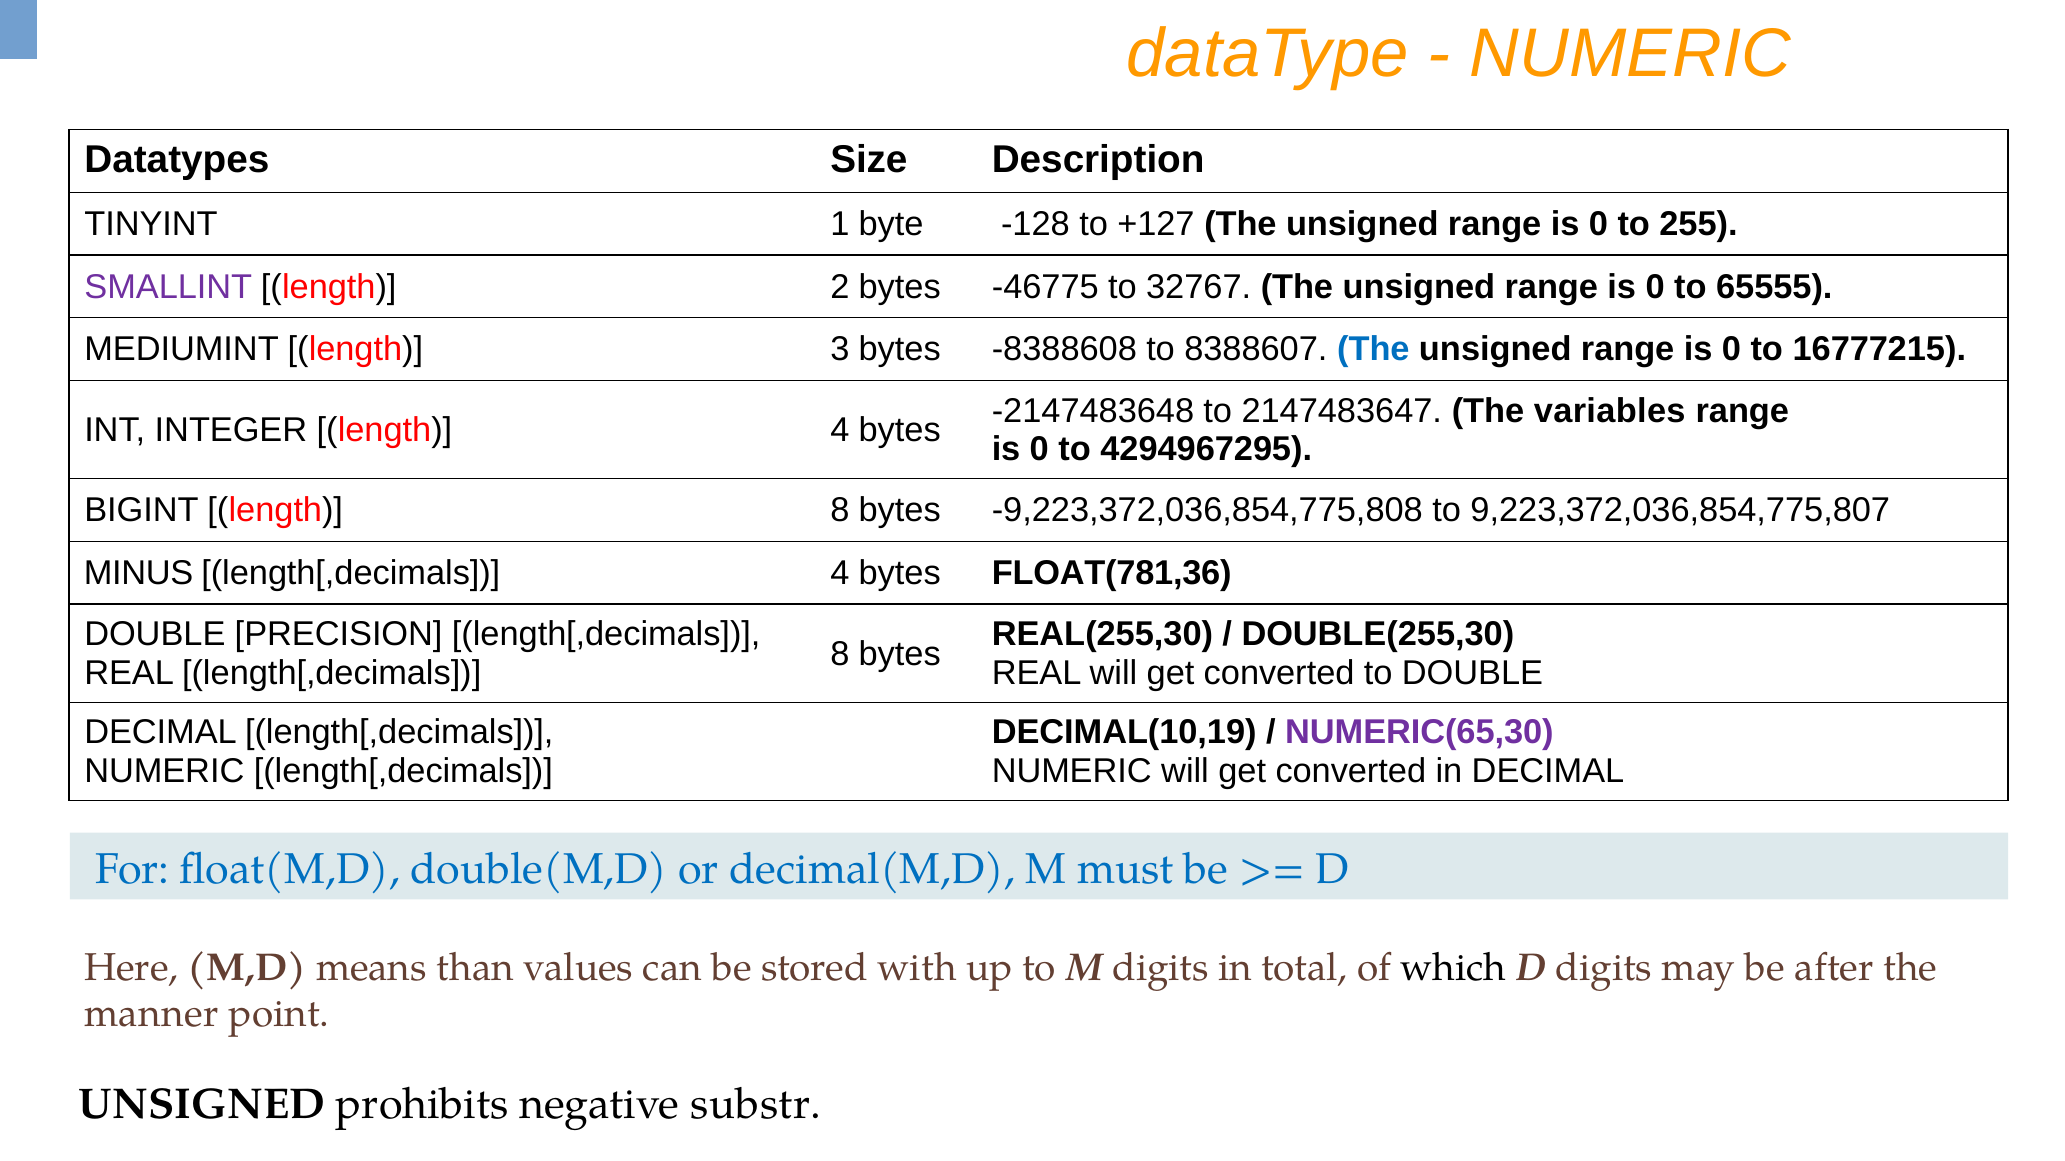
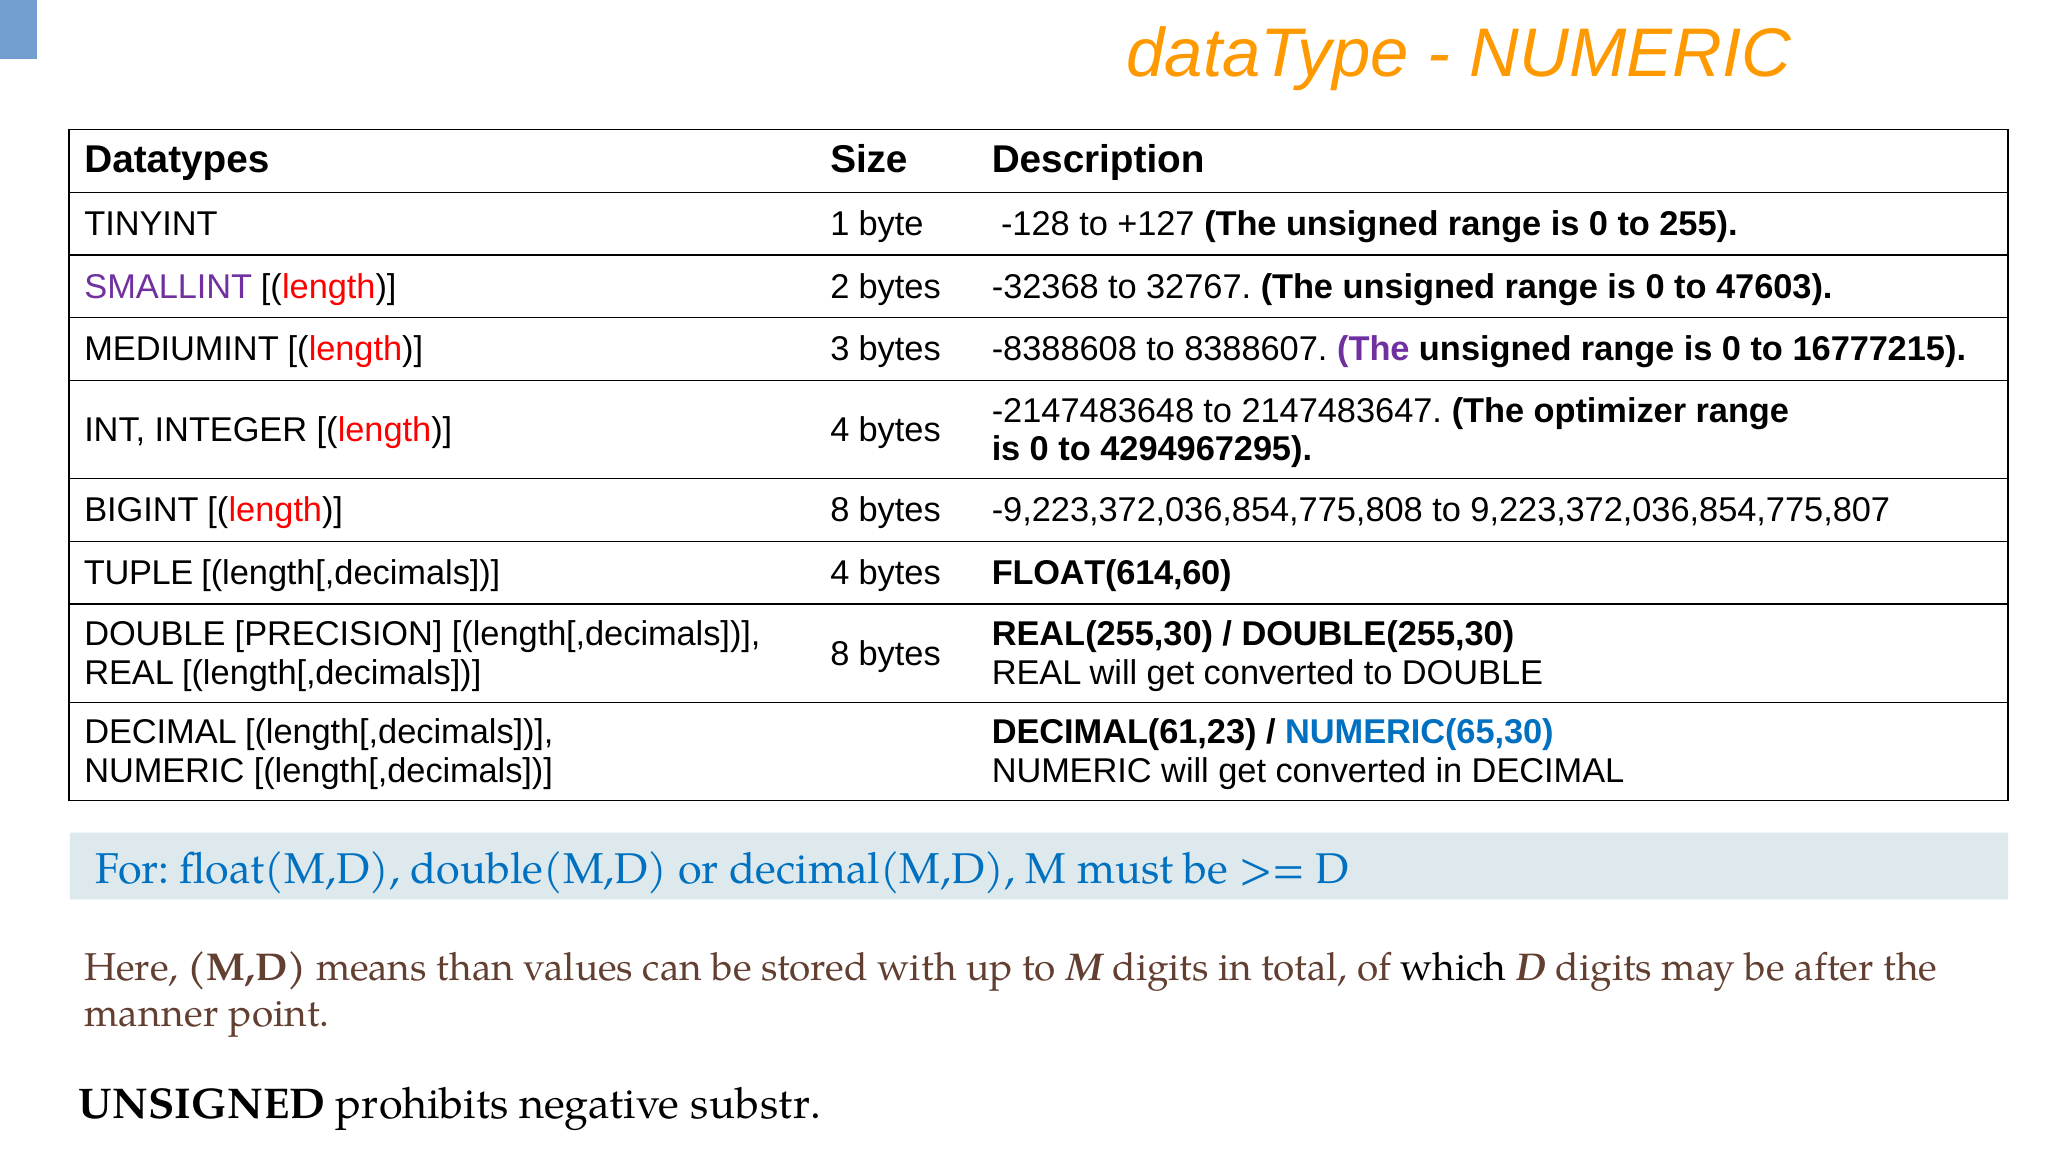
-46775: -46775 -> -32368 (1045, 287)
65555: 65555 -> 47603 (1774, 287)
The colour: blue -> purple (1373, 350)
variables: variables -> optimizer (1610, 411)
MINUS: MINUS -> TUPLE (139, 574)
FLOAT(781,36: FLOAT(781,36 -> FLOAT(614,60 (1112, 574)
DECIMAL(10,19: DECIMAL(10,19 -> DECIMAL(61,23 (1124, 733)
NUMERIC(65,30 colour: purple -> blue (1419, 733)
